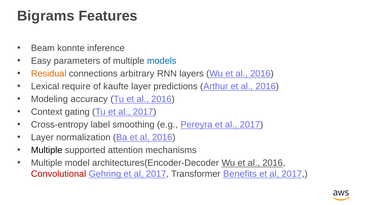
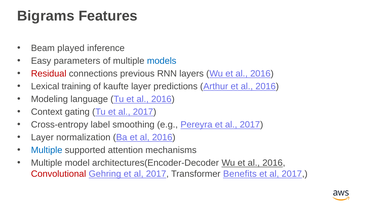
konnte: konnte -> played (71, 48)
Residual colour: orange -> red (49, 74)
arbitrary: arbitrary -> previous (137, 74)
require: require -> training (76, 87)
accuracy: accuracy -> language (89, 99)
Multiple colour: black -> blue (47, 150)
